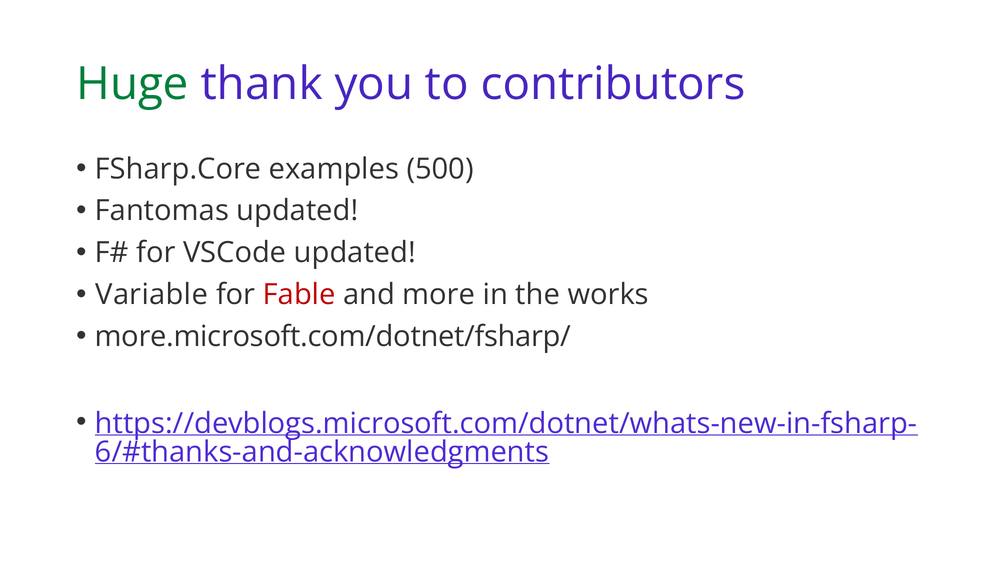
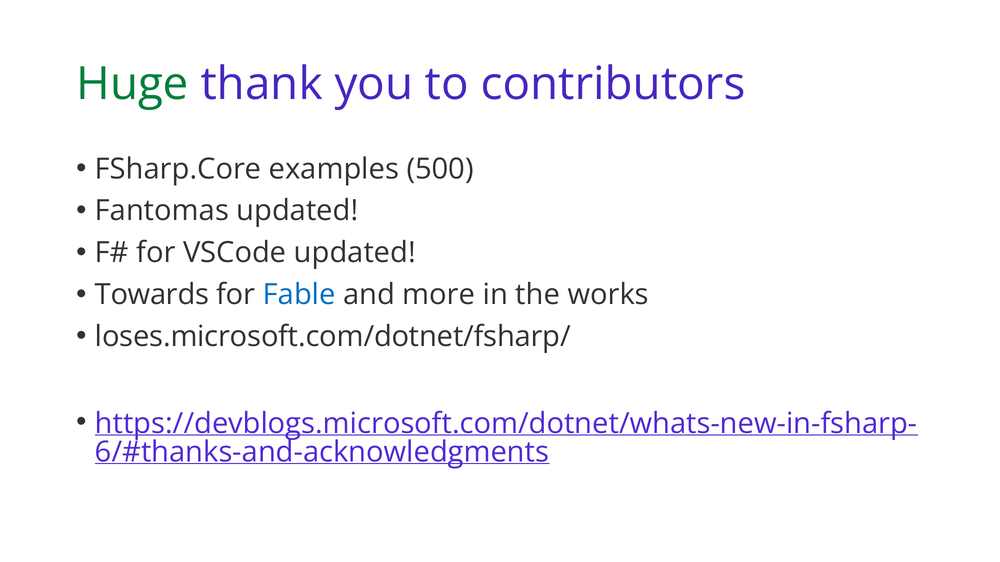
Variable: Variable -> Towards (152, 295)
Fable colour: red -> blue (299, 295)
more.microsoft.com/dotnet/fsharp/: more.microsoft.com/dotnet/fsharp/ -> loses.microsoft.com/dotnet/fsharp/ (333, 337)
